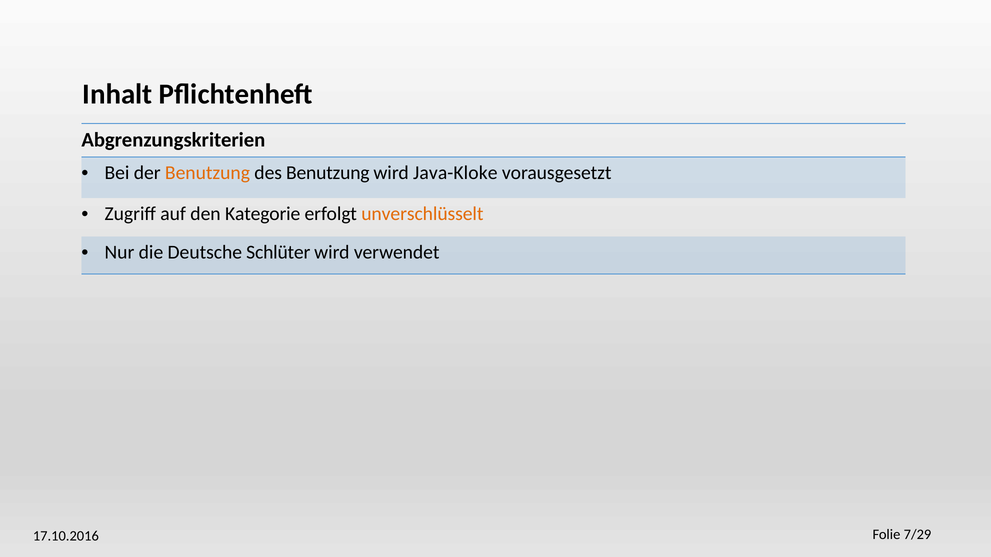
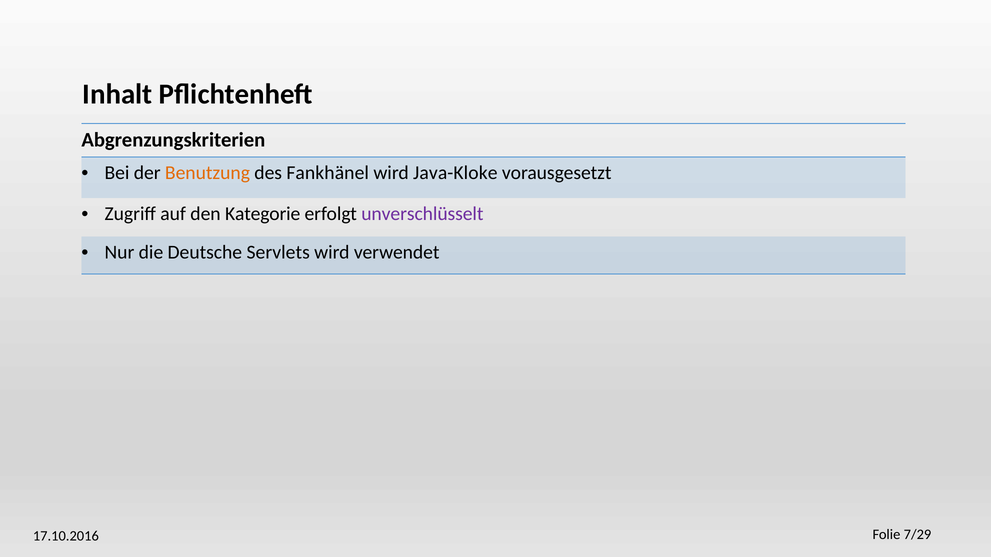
des Benutzung: Benutzung -> Fankhänel (328, 173)
unverschlüsselt colour: orange -> purple (422, 214)
Schlüter: Schlüter -> Servlets (278, 253)
